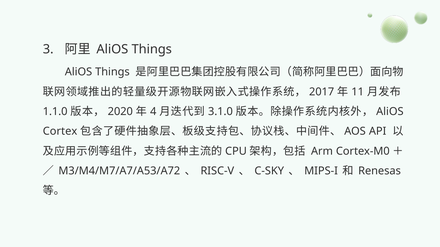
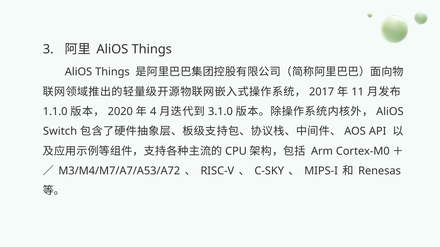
Cortex: Cortex -> Switch (60, 132)
